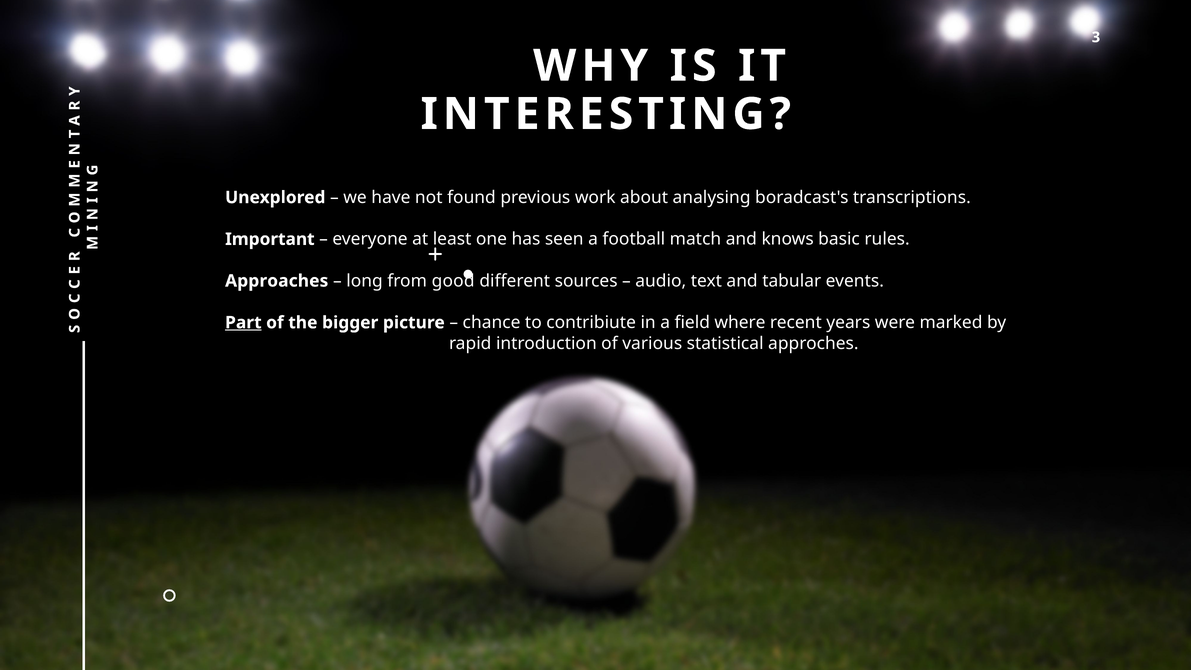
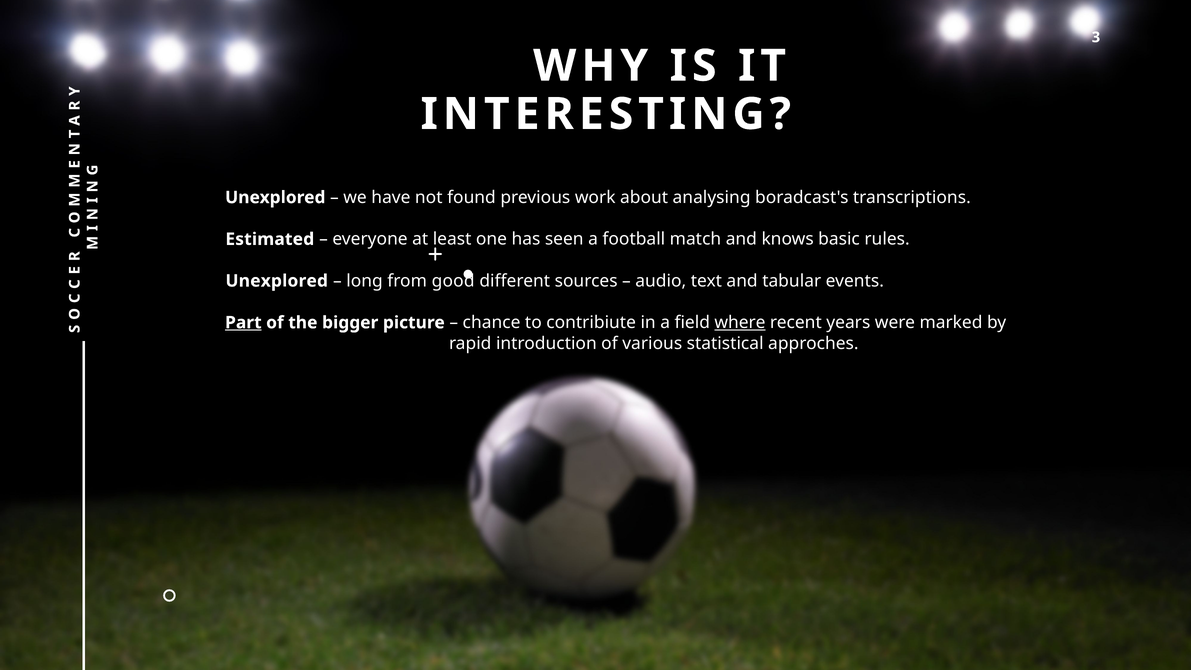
Important: Important -> Estimated (270, 239)
Approaches: Approaches -> Unexplored (277, 281)
where underline: none -> present (740, 323)
